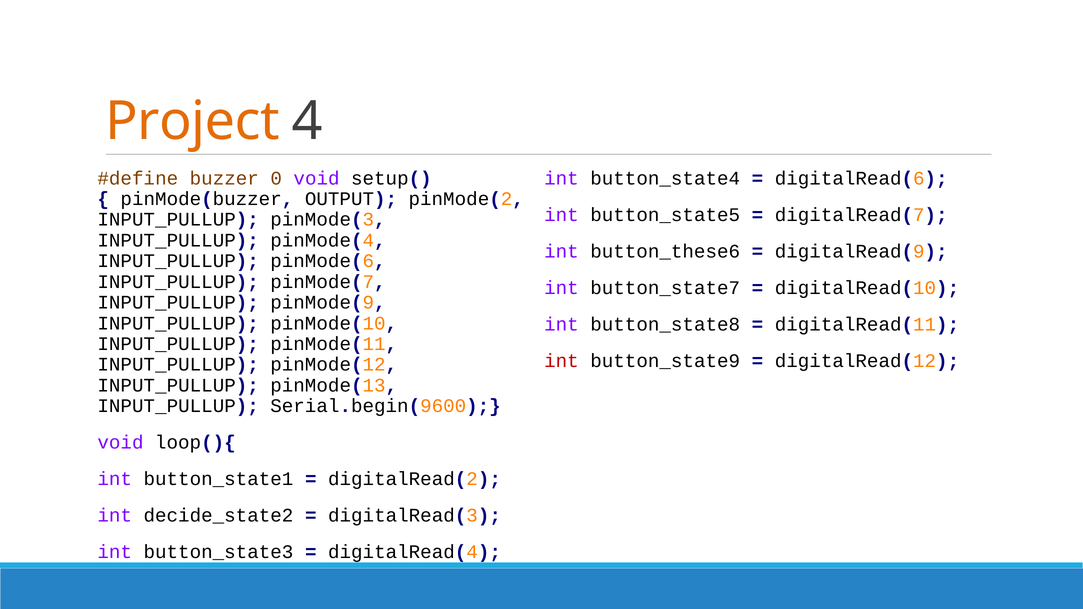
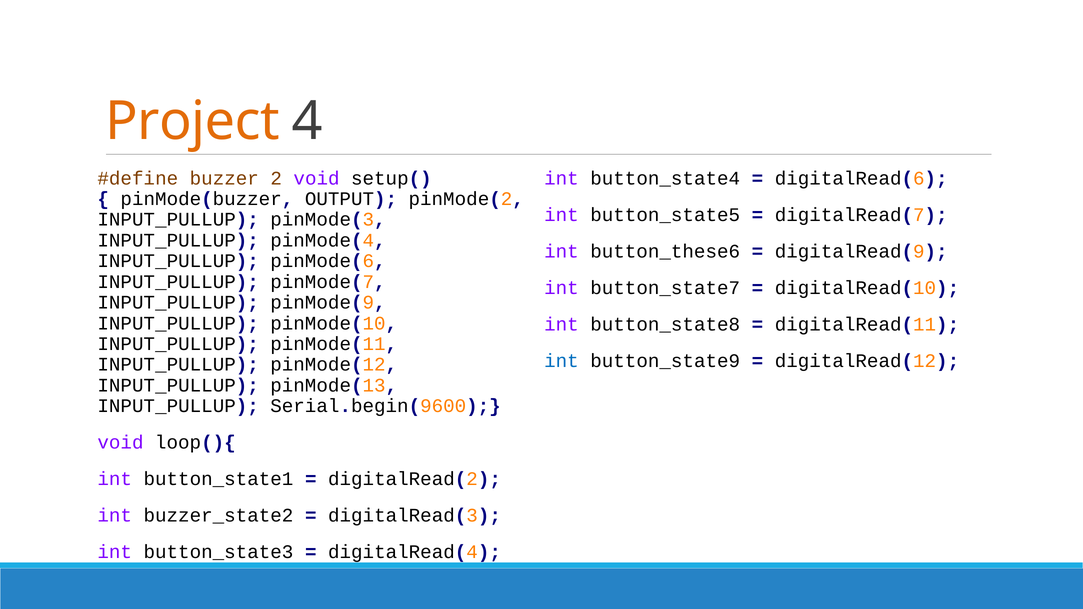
0: 0 -> 2 (276, 178)
int colour: red -> blue (561, 361)
decide_state2: decide_state2 -> buzzer_state2 (218, 516)
